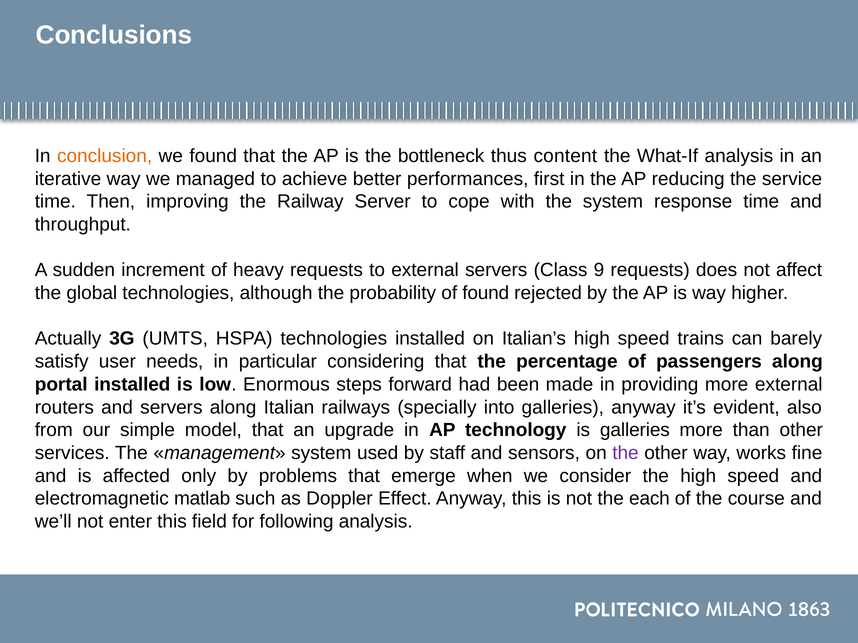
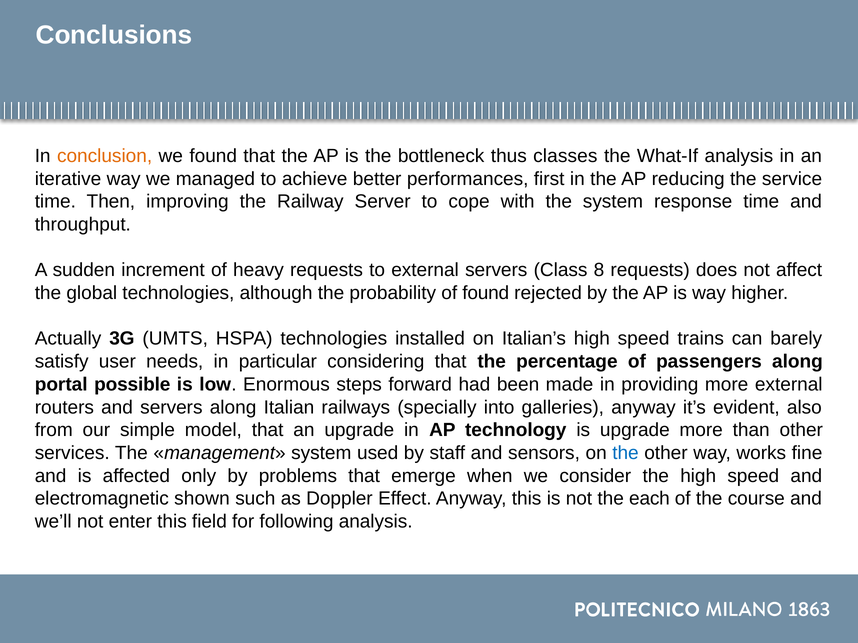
content: content -> classes (565, 156)
9: 9 -> 8 (599, 270)
portal installed: installed -> possible (132, 385)
is galleries: galleries -> upgrade (635, 430)
the colour: purple -> blue (626, 453)
matlab: matlab -> shown (202, 499)
